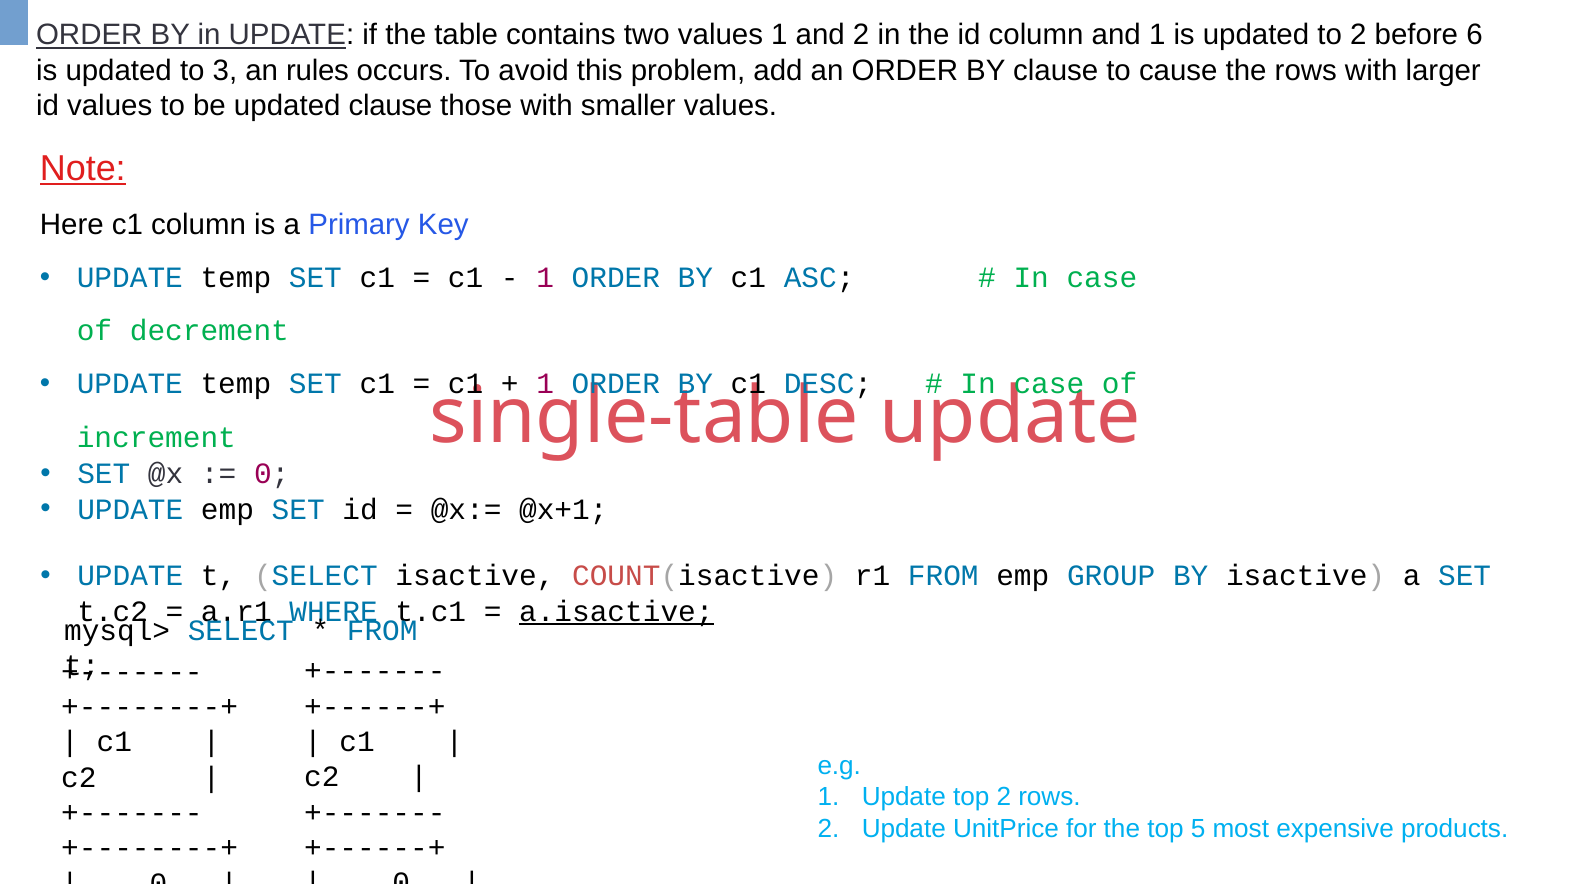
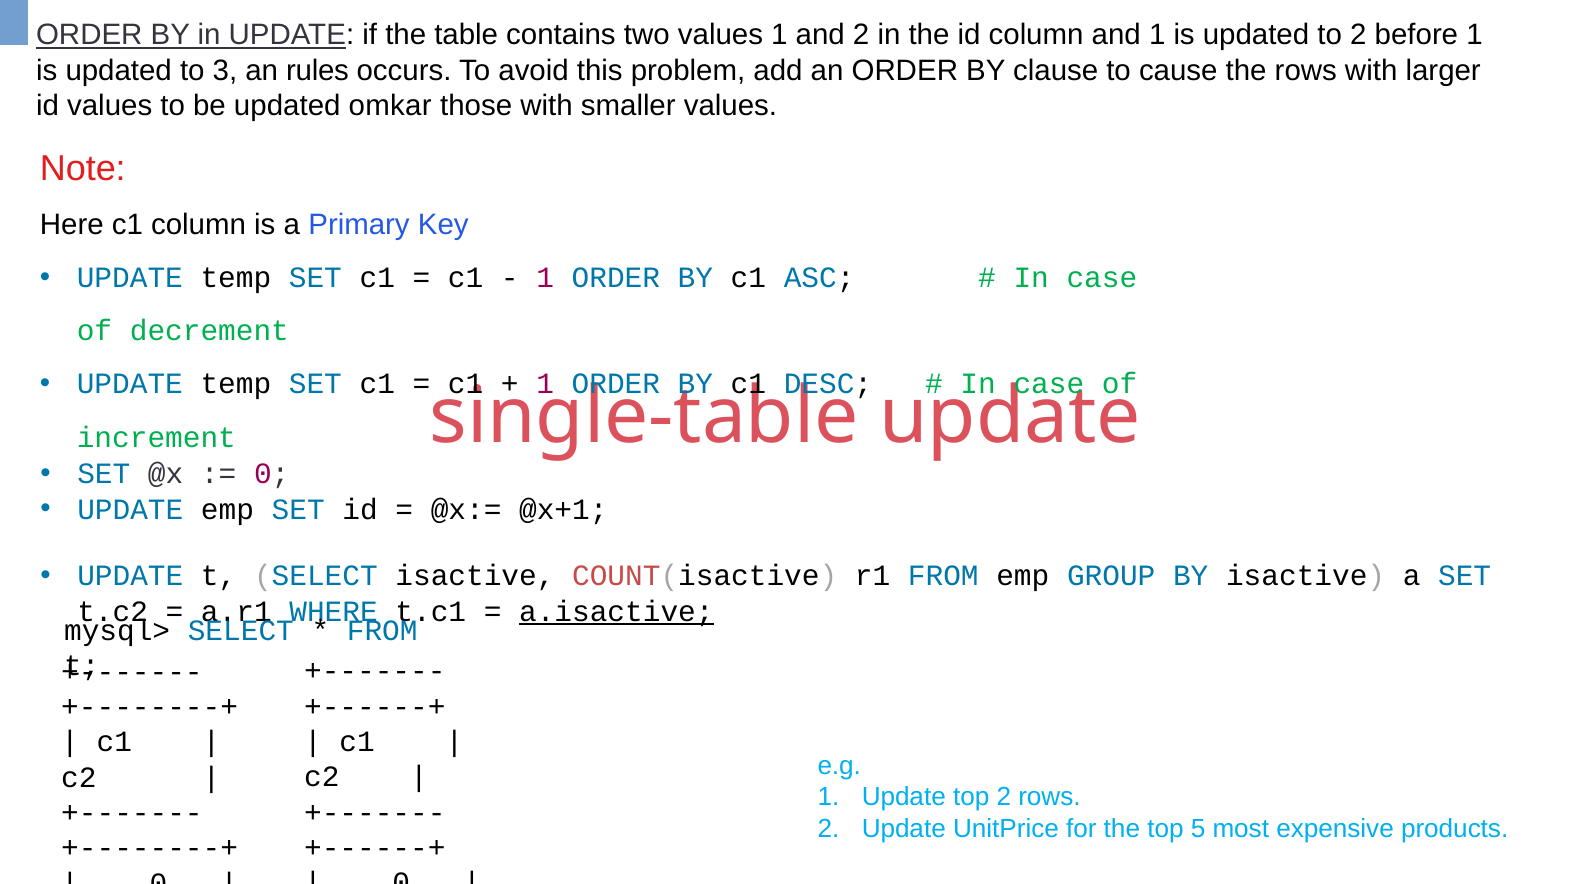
before 6: 6 -> 1 (1475, 35)
updated clause: clause -> omkar (390, 106)
Note underline: present -> none (83, 169)
